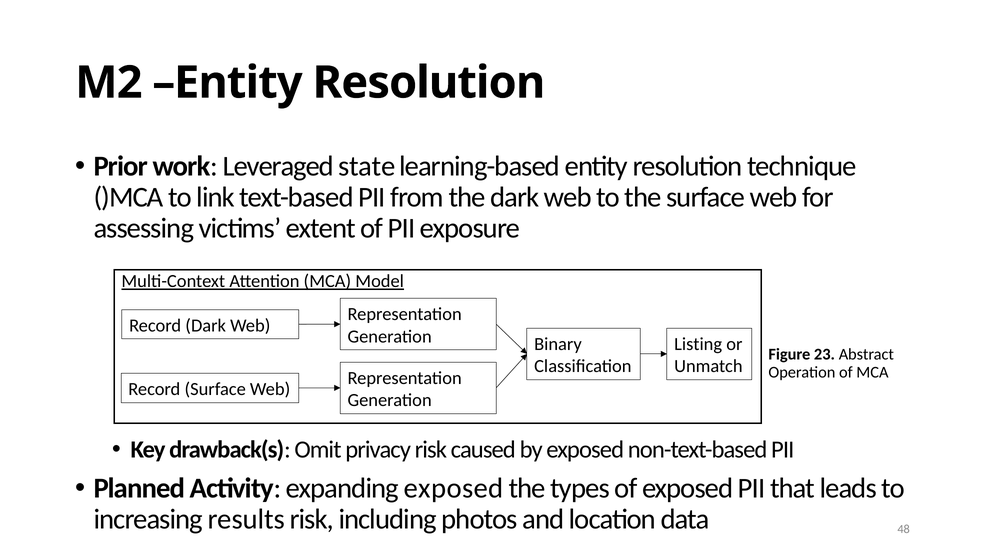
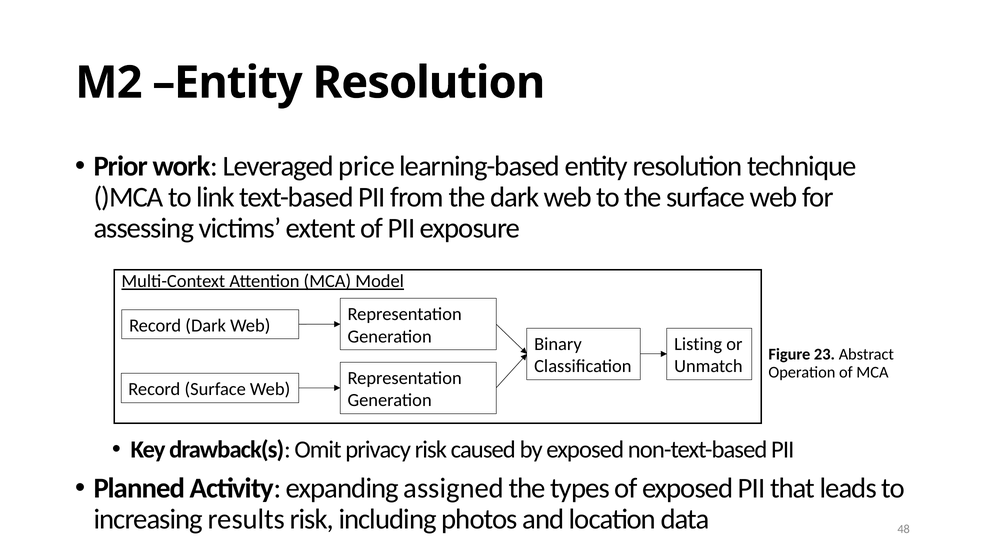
state: state -> price (367, 166)
expanding exposed: exposed -> assigned (454, 488)
